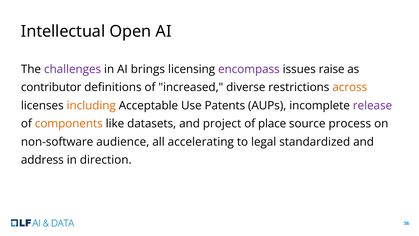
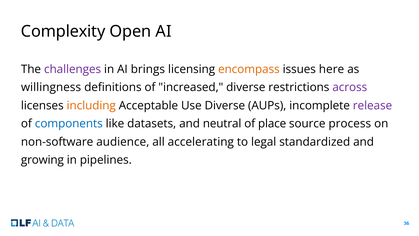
Intellectual: Intellectual -> Complexity (63, 31)
encompass colour: purple -> orange (249, 69)
raise: raise -> here (332, 69)
contributor: contributor -> willingness (51, 87)
across colour: orange -> purple (350, 87)
Use Patents: Patents -> Diverse (225, 105)
components colour: orange -> blue (69, 124)
project: project -> neutral (222, 124)
address: address -> growing (42, 160)
direction: direction -> pipelines (106, 160)
